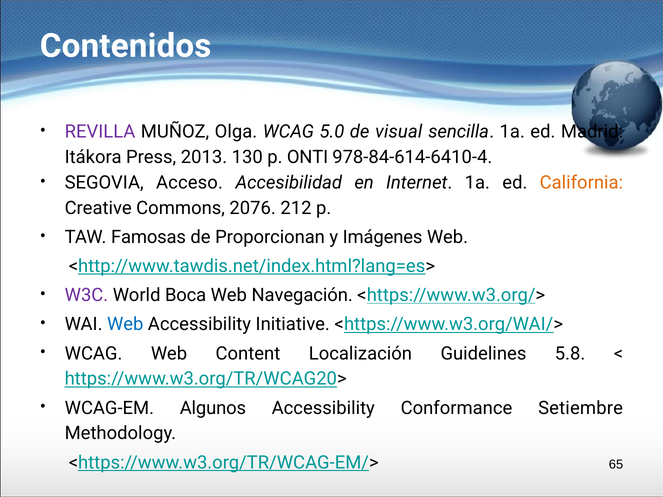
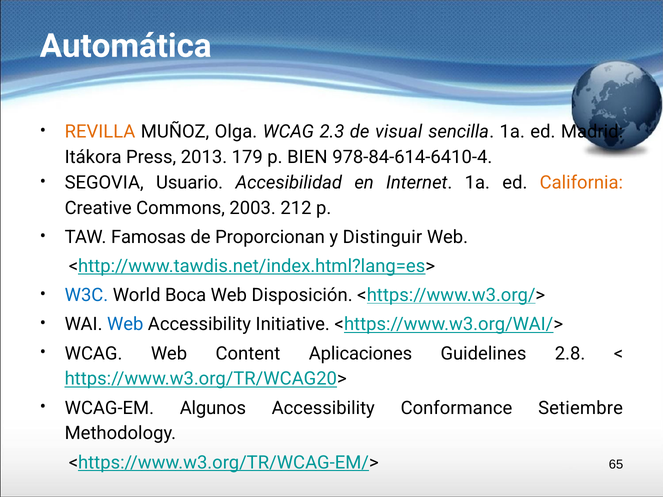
Contenidos: Contenidos -> Automática (126, 46)
REVILLA colour: purple -> orange (100, 132)
5.0: 5.0 -> 2.3 (332, 132)
130: 130 -> 179 (247, 157)
ONTI: ONTI -> BIEN (307, 157)
Acceso: Acceso -> Usuario (190, 183)
2076: 2076 -> 2003 (253, 208)
Imágenes: Imágenes -> Distinguir (382, 237)
W3C colour: purple -> blue (86, 295)
Navegación: Navegación -> Disposición (302, 295)
Localización: Localización -> Aplicaciones (361, 354)
5.8: 5.8 -> 2.8 (570, 354)
